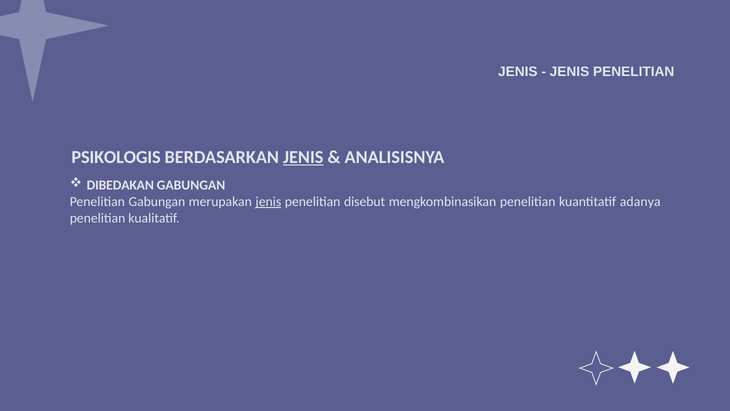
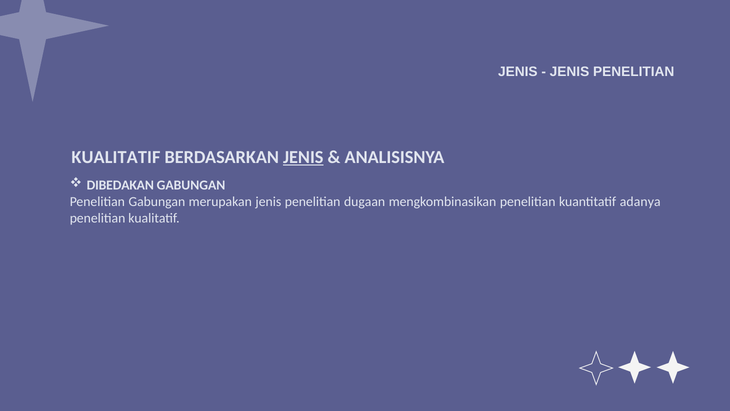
PSIKOLOGIS: PSIKOLOGIS -> KUALITATIF (116, 157)
jenis underline: present -> none (268, 201)
penelitian disebut: disebut -> dugaan (365, 201)
